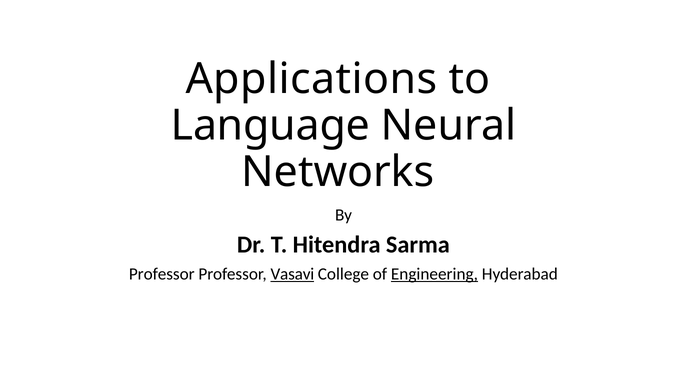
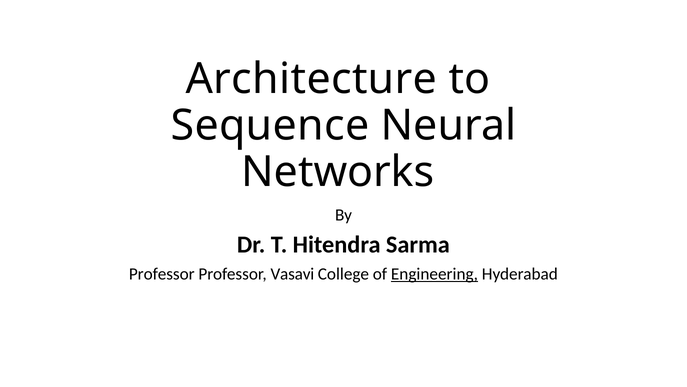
Applications: Applications -> Architecture (311, 79)
Language: Language -> Sequence (270, 125)
Vasavi underline: present -> none (292, 274)
